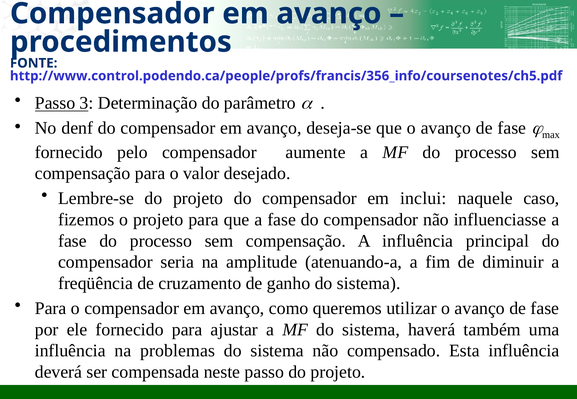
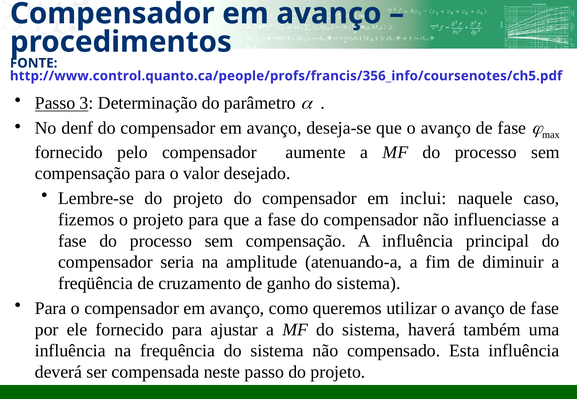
http://www.control.podendo.ca/people/profs/francis/356_info/coursenotes/ch5.pdf: http://www.control.podendo.ca/people/profs/francis/356_info/coursenotes/ch5.pdf -> http://www.control.quanto.ca/people/profs/francis/356_info/coursenotes/ch5.pdf (286, 76)
problemas: problemas -> frequência (178, 351)
